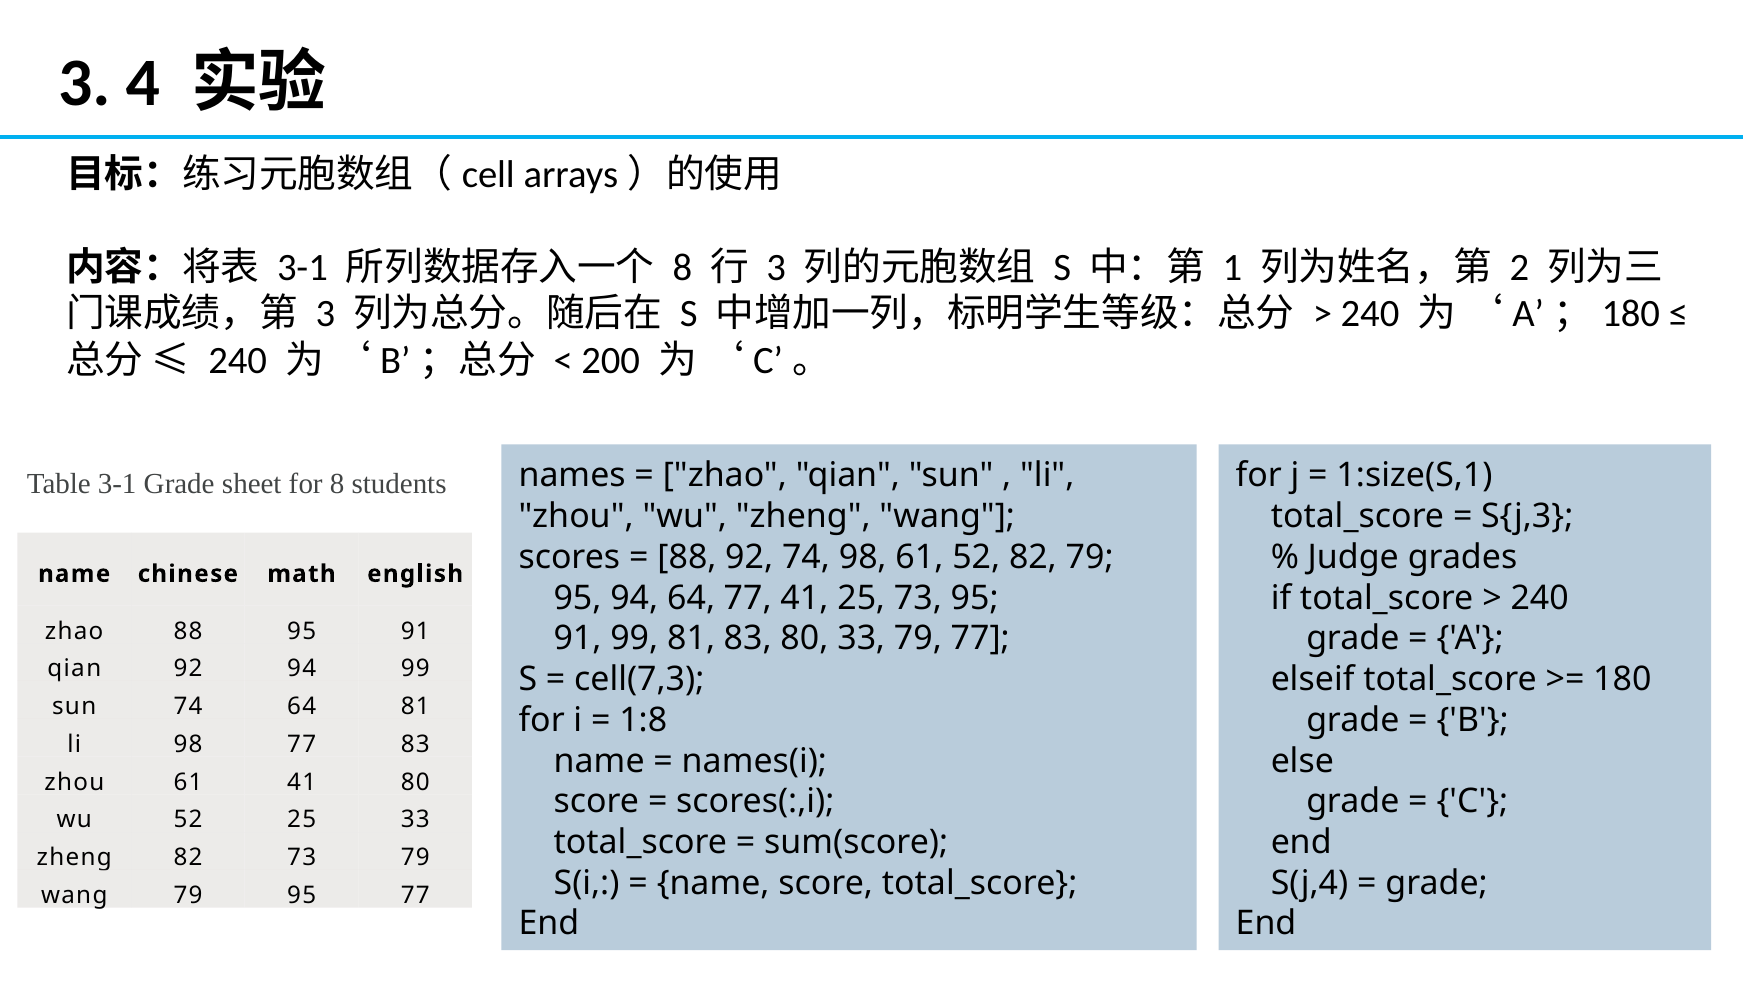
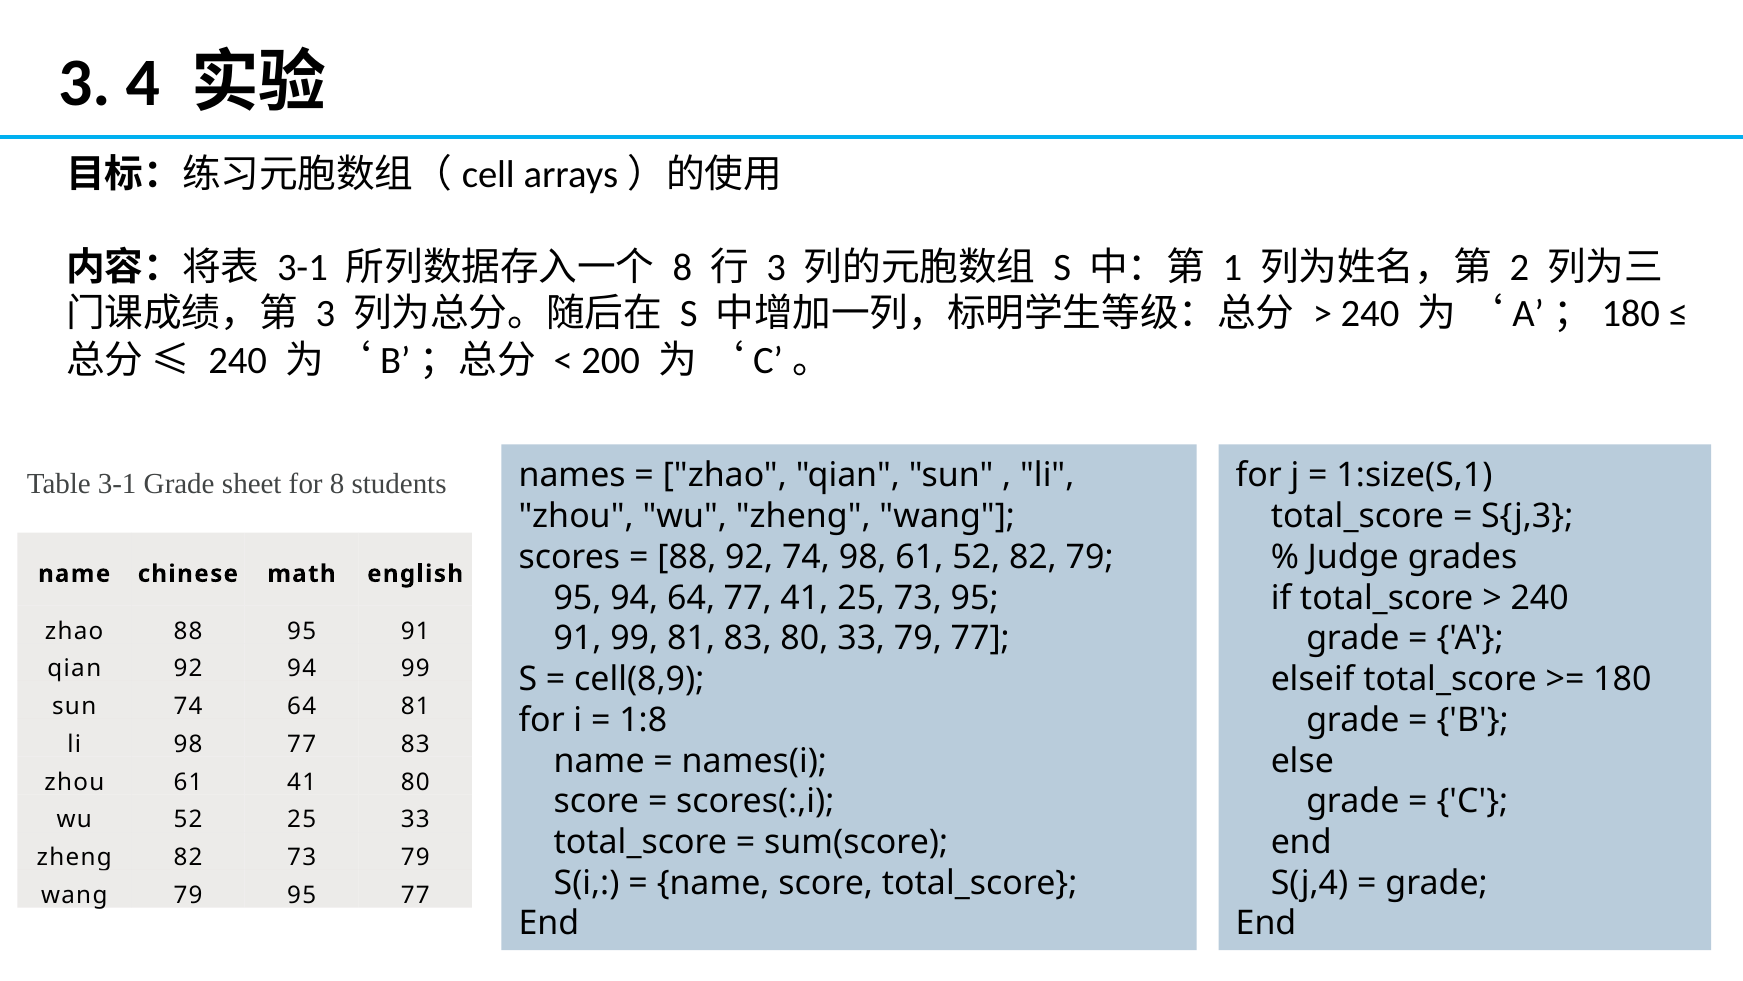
cell(7,3: cell(7,3 -> cell(8,9 (639, 679)
